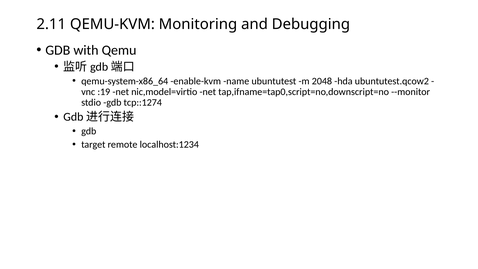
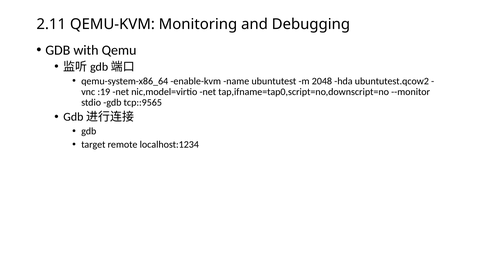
tcp::1274: tcp::1274 -> tcp::9565 (143, 103)
